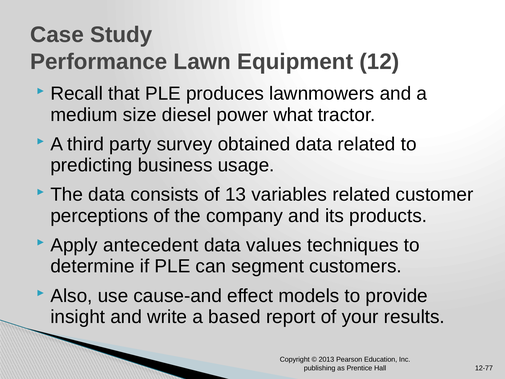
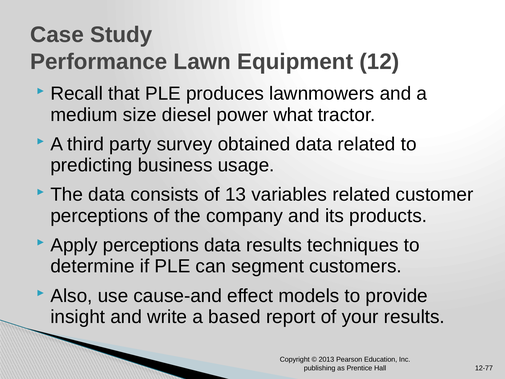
Apply antecedent: antecedent -> perceptions (151, 245)
data values: values -> results (274, 245)
